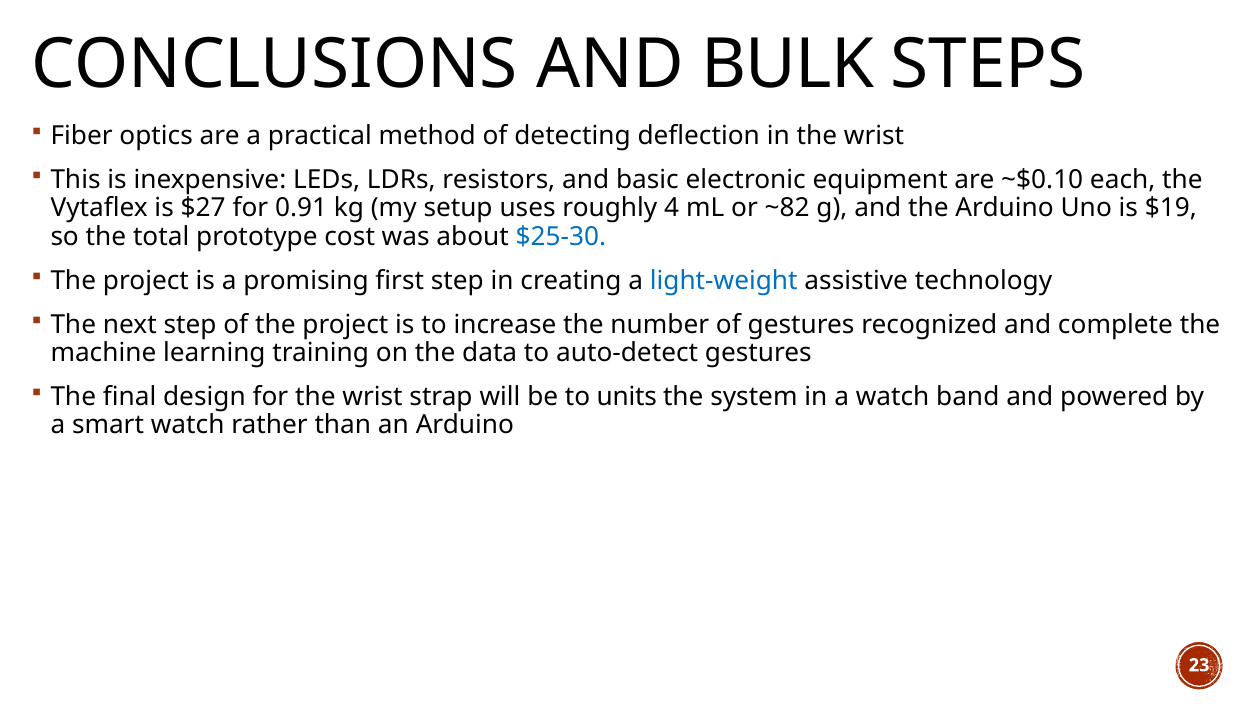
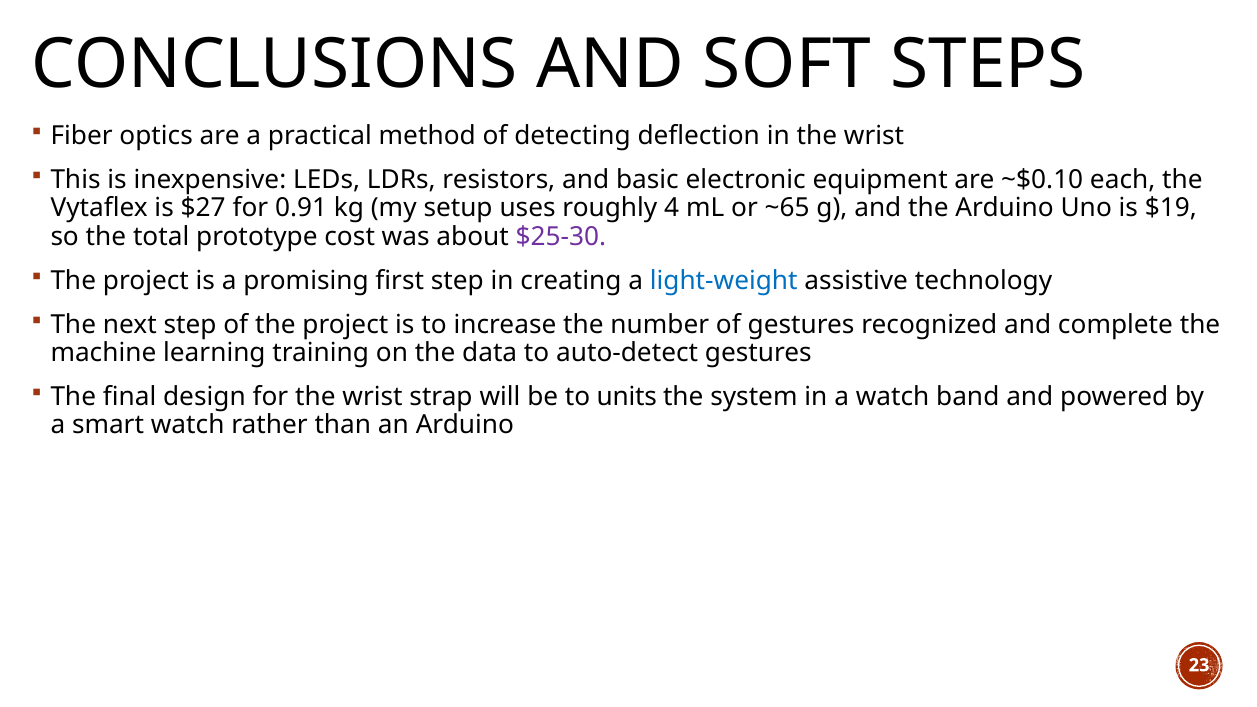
BULK: BULK -> SOFT (787, 64)
~82: ~82 -> ~65 (787, 208)
$25-30 colour: blue -> purple (561, 236)
